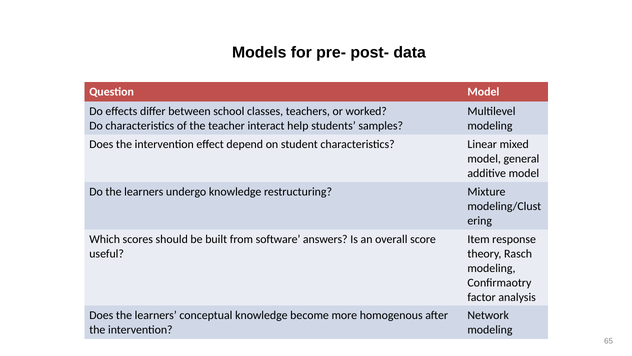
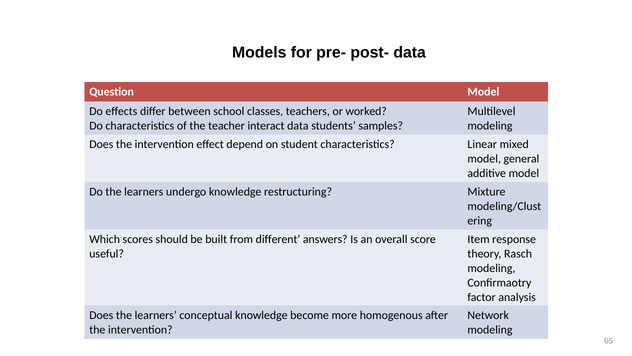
interact help: help -> data (298, 125)
software: software -> different (278, 239)
